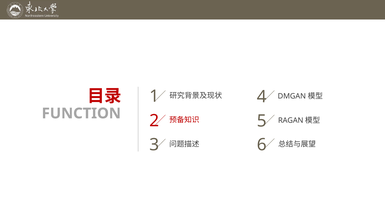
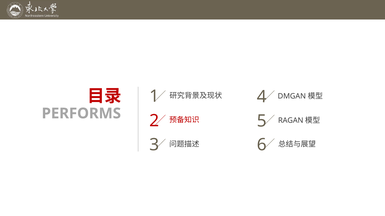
FUNCTION: FUNCTION -> PERFORMS (81, 114)
